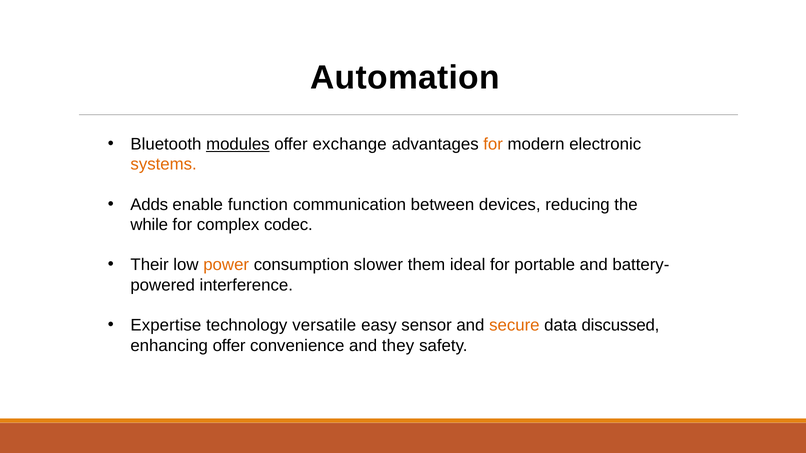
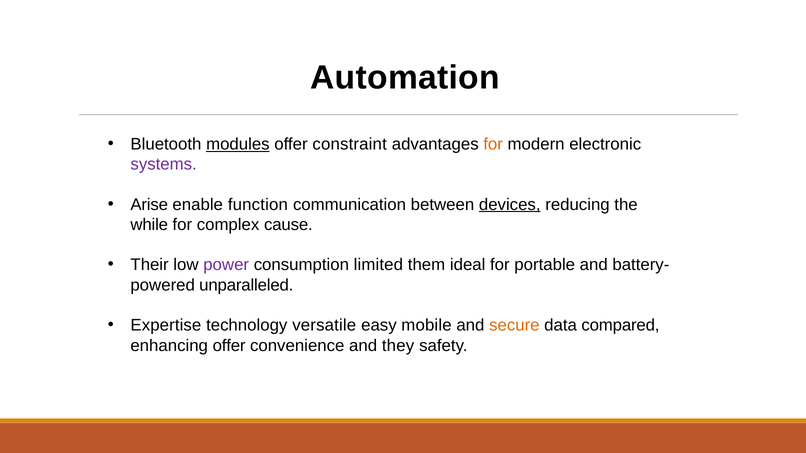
exchange: exchange -> constraint (350, 144)
systems colour: orange -> purple (164, 164)
Adds: Adds -> Arise (149, 205)
devices underline: none -> present (510, 205)
codec: codec -> cause (288, 225)
power colour: orange -> purple (226, 265)
slower: slower -> limited (378, 265)
interference: interference -> unparalleled (246, 285)
sensor: sensor -> mobile (426, 326)
discussed: discussed -> compared (620, 326)
